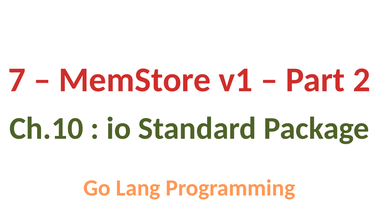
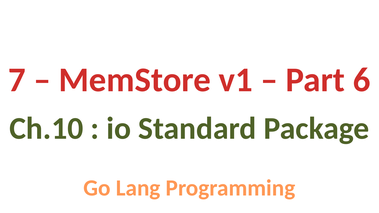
2: 2 -> 6 (362, 80)
